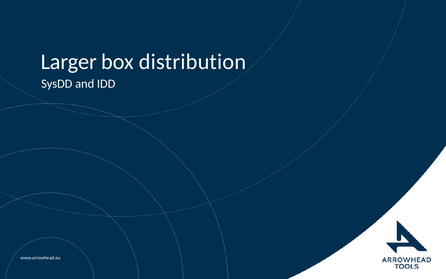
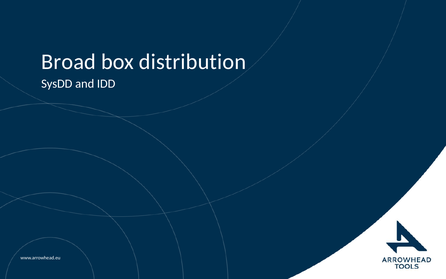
Larger: Larger -> Broad (69, 62)
